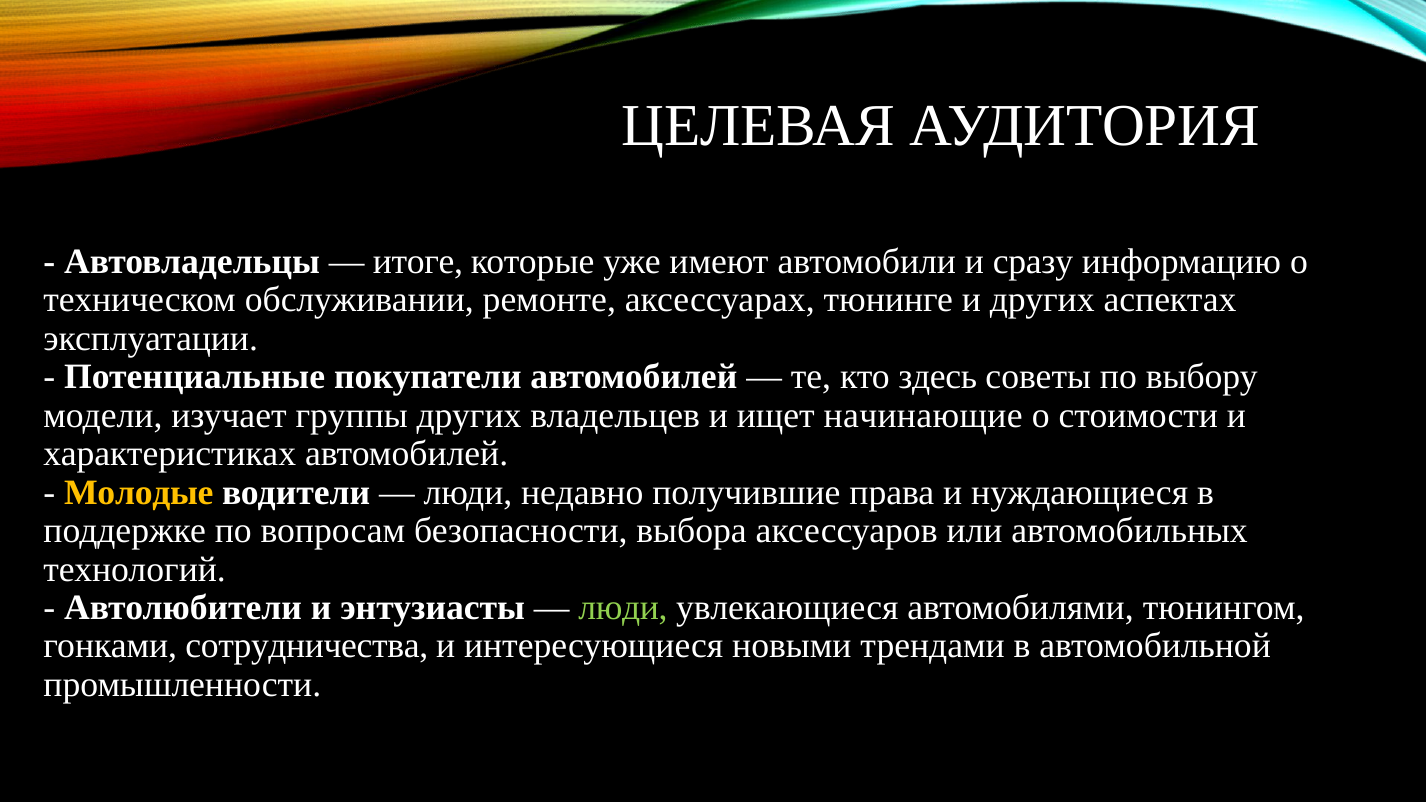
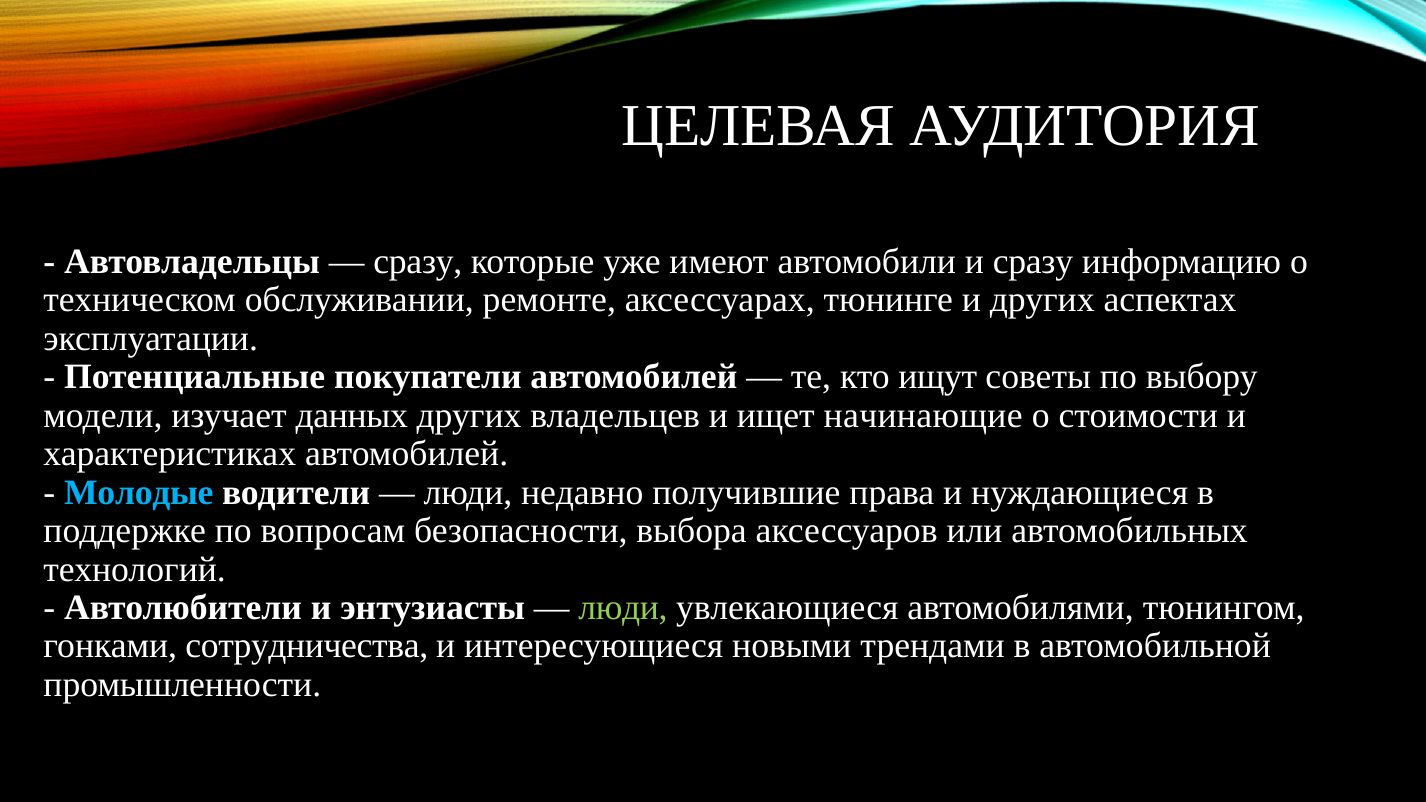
итоге: итоге -> сразу (418, 261)
здесь: здесь -> ищут (938, 377)
группы: группы -> данных (352, 415)
Молодые colour: yellow -> light blue (139, 492)
